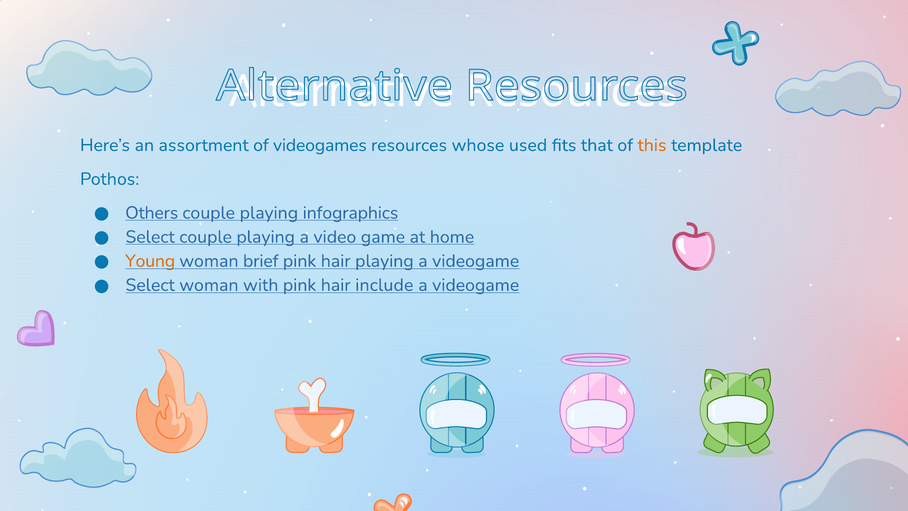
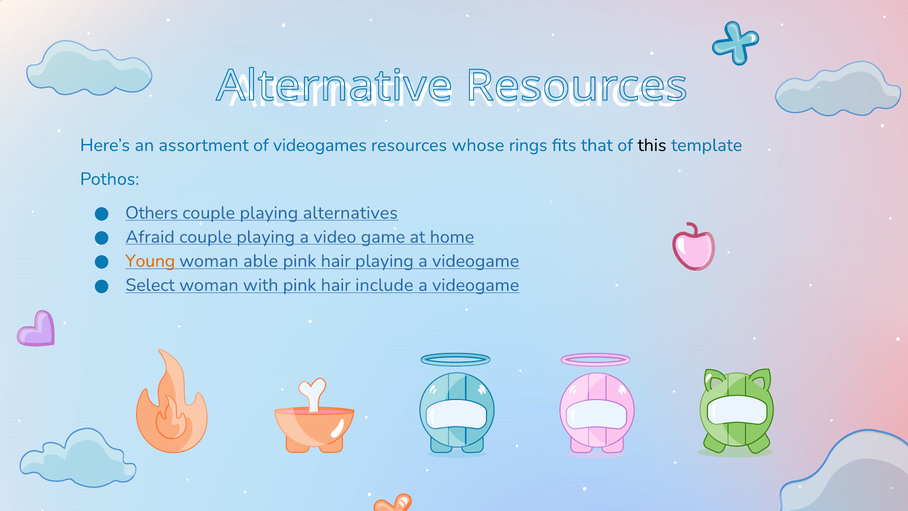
used: used -> rings (528, 145)
this colour: orange -> black (652, 145)
infographics: infographics -> alternatives (350, 213)
Select: Select -> Afraid (150, 237)
brief: brief -> able (261, 261)
